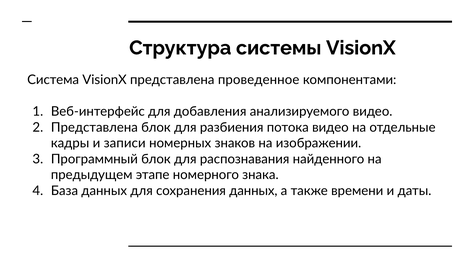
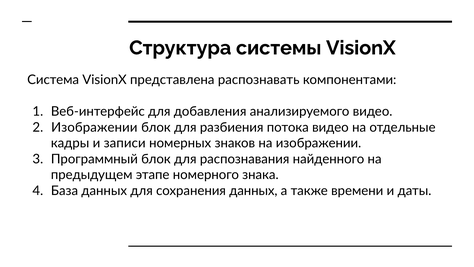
проведенное: проведенное -> распознавать (259, 80)
Представлена: Представлена -> Изображении (94, 127)
